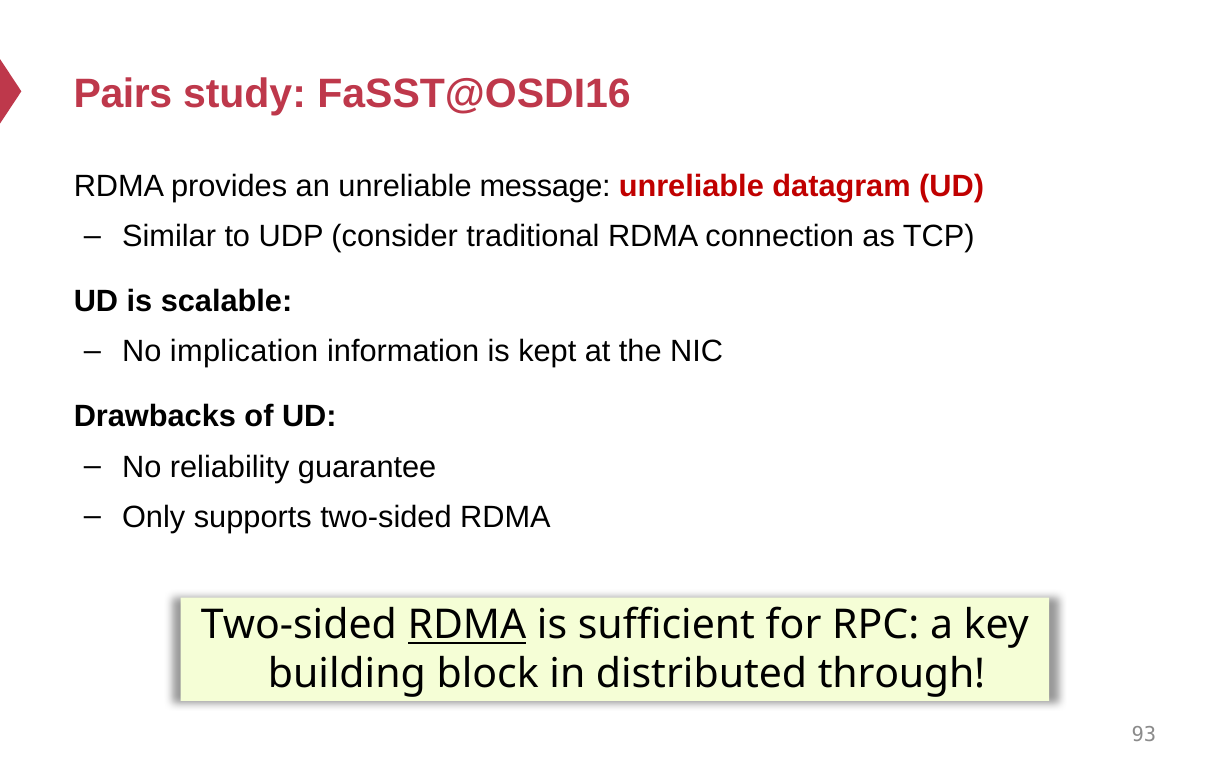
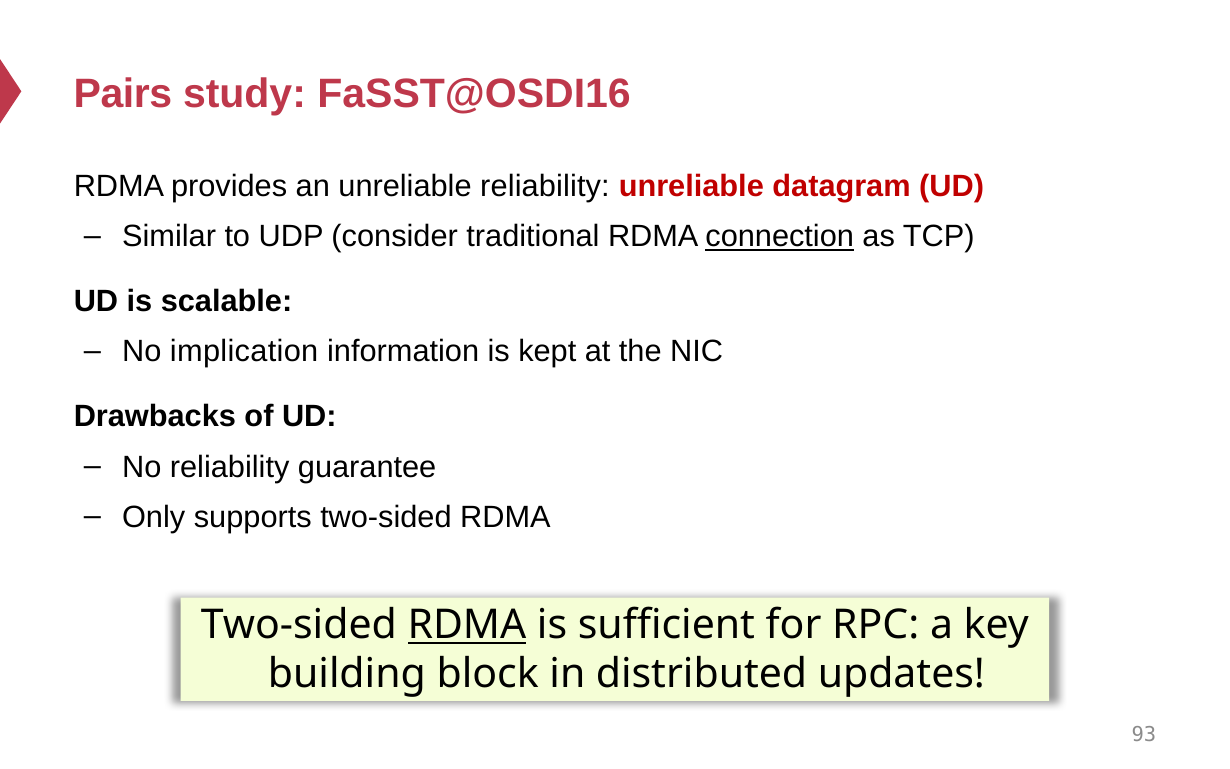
unreliable message: message -> reliability (545, 186)
connection underline: none -> present (780, 236)
through: through -> updates (901, 674)
